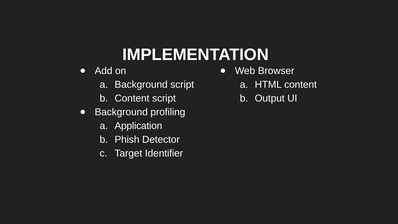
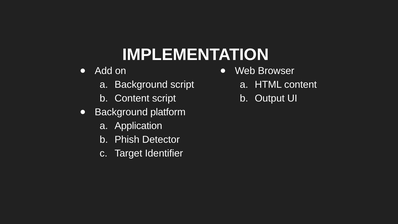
profiling: profiling -> platform (168, 112)
